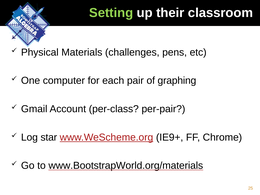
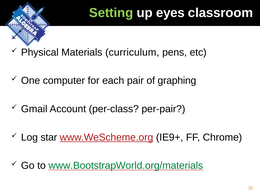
their: their -> eyes (170, 13)
challenges: challenges -> curriculum (132, 52)
www.BootstrapWorld.org/materials colour: black -> green (126, 166)
